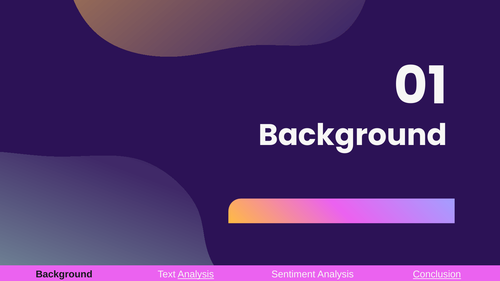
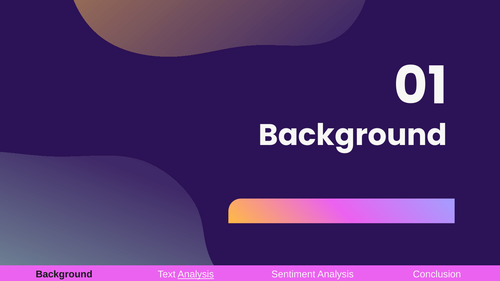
Conclusion underline: present -> none (437, 275)
